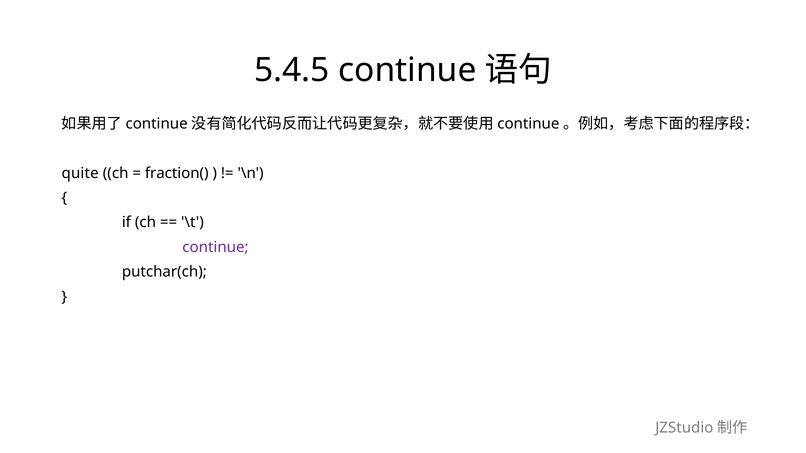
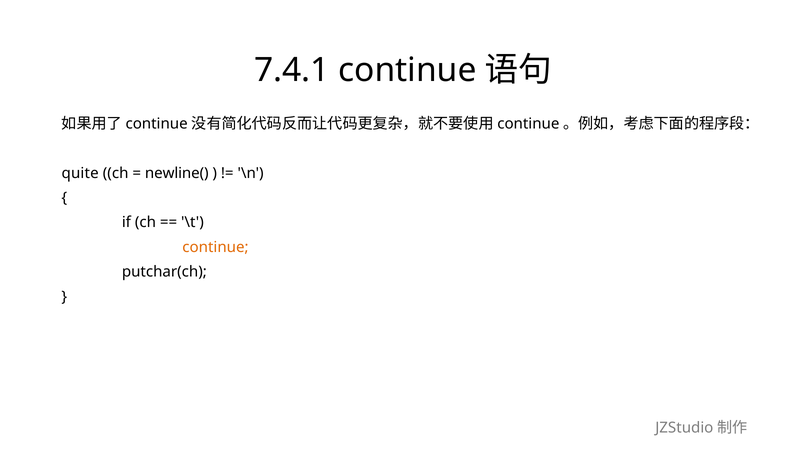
5.4.5: 5.4.5 -> 7.4.1 (292, 70)
fraction(: fraction( -> newline( (177, 173)
continue colour: purple -> orange (215, 247)
